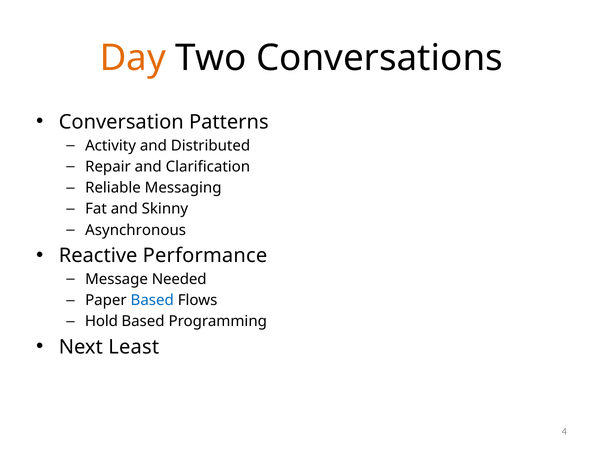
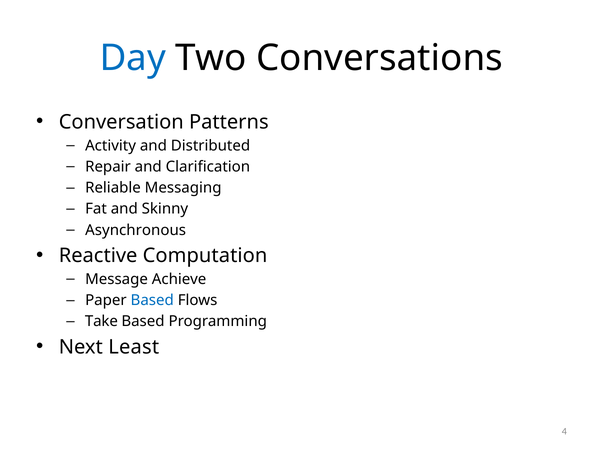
Day colour: orange -> blue (133, 58)
Performance: Performance -> Computation (205, 256)
Needed: Needed -> Achieve (179, 279)
Hold: Hold -> Take (101, 322)
